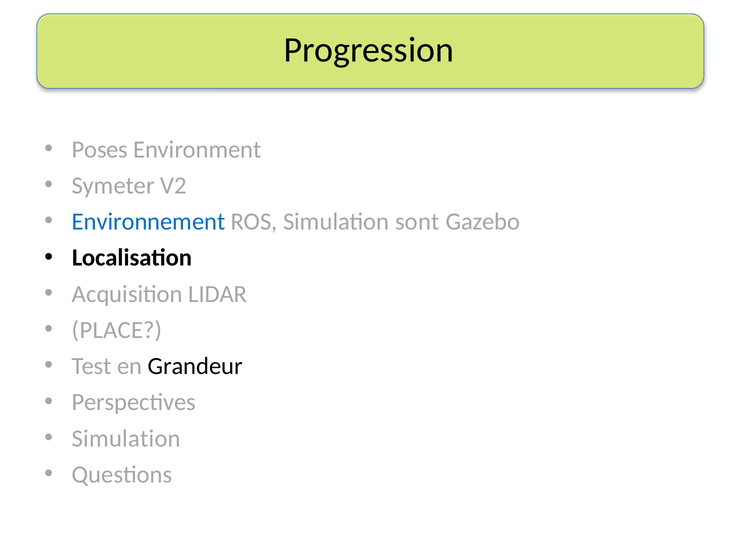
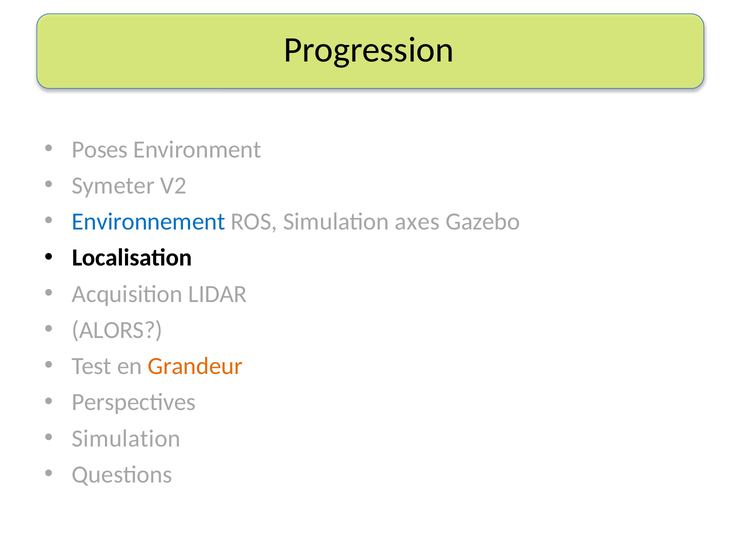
sont: sont -> axes (417, 222)
PLACE: PLACE -> ALORS (117, 330)
Grandeur colour: black -> orange (195, 366)
